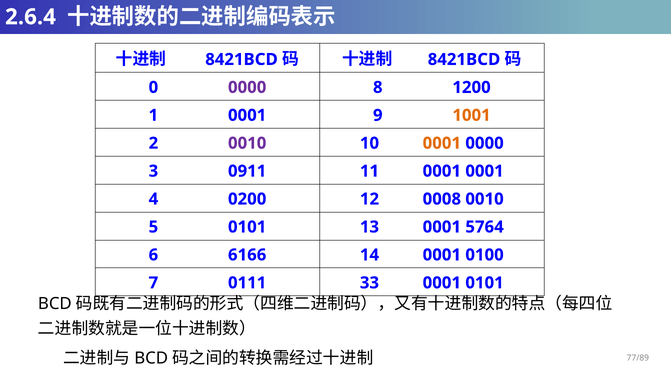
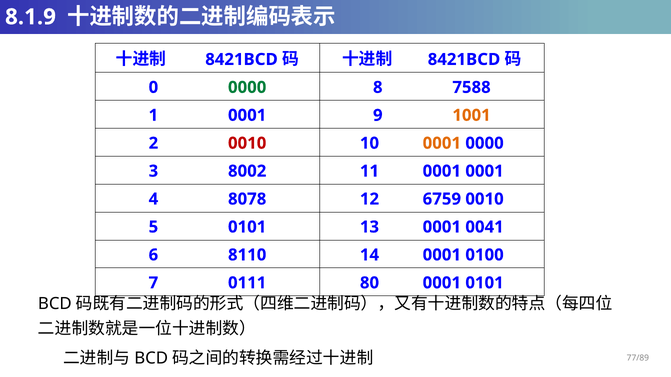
2.6.4: 2.6.4 -> 8.1.9 (31, 17)
0000 colour: purple -> green (247, 87)
1200: 1200 -> 7588 (472, 87)
0010 colour: purple -> red (247, 143)
0911: 0911 -> 8002 (247, 171)
0200: 0200 -> 8078 (247, 199)
0008: 0008 -> 6759 (442, 199)
5764: 5764 -> 0041 (485, 227)
6166: 6166 -> 8110 (247, 255)
33: 33 -> 80 (369, 283)
